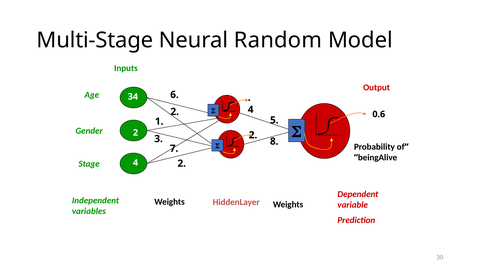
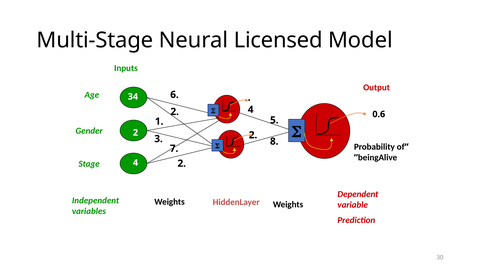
Random: Random -> Licensed (278, 40)
